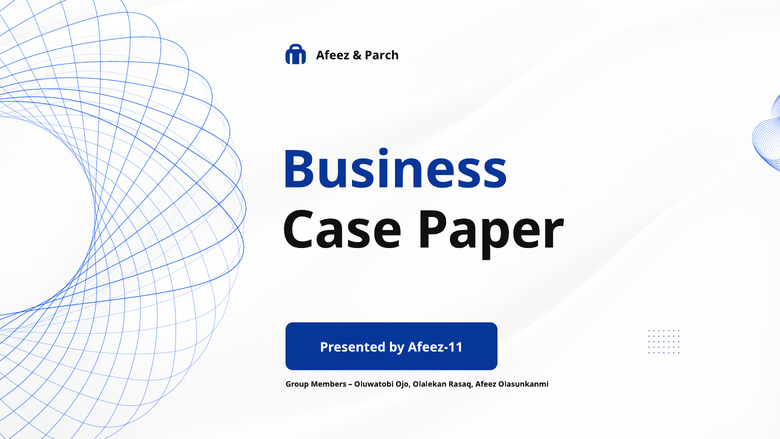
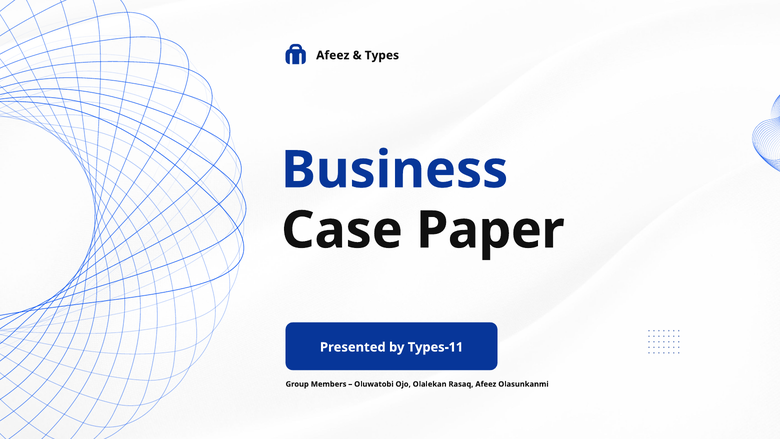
Parch: Parch -> Types (382, 55)
Afeez-11: Afeez-11 -> Types-11 (435, 347)
